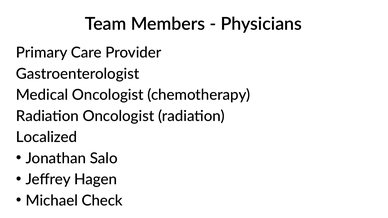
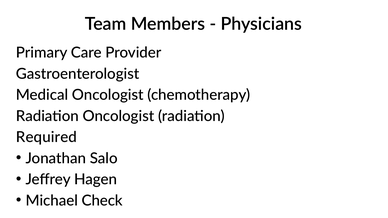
Localized: Localized -> Required (46, 137)
